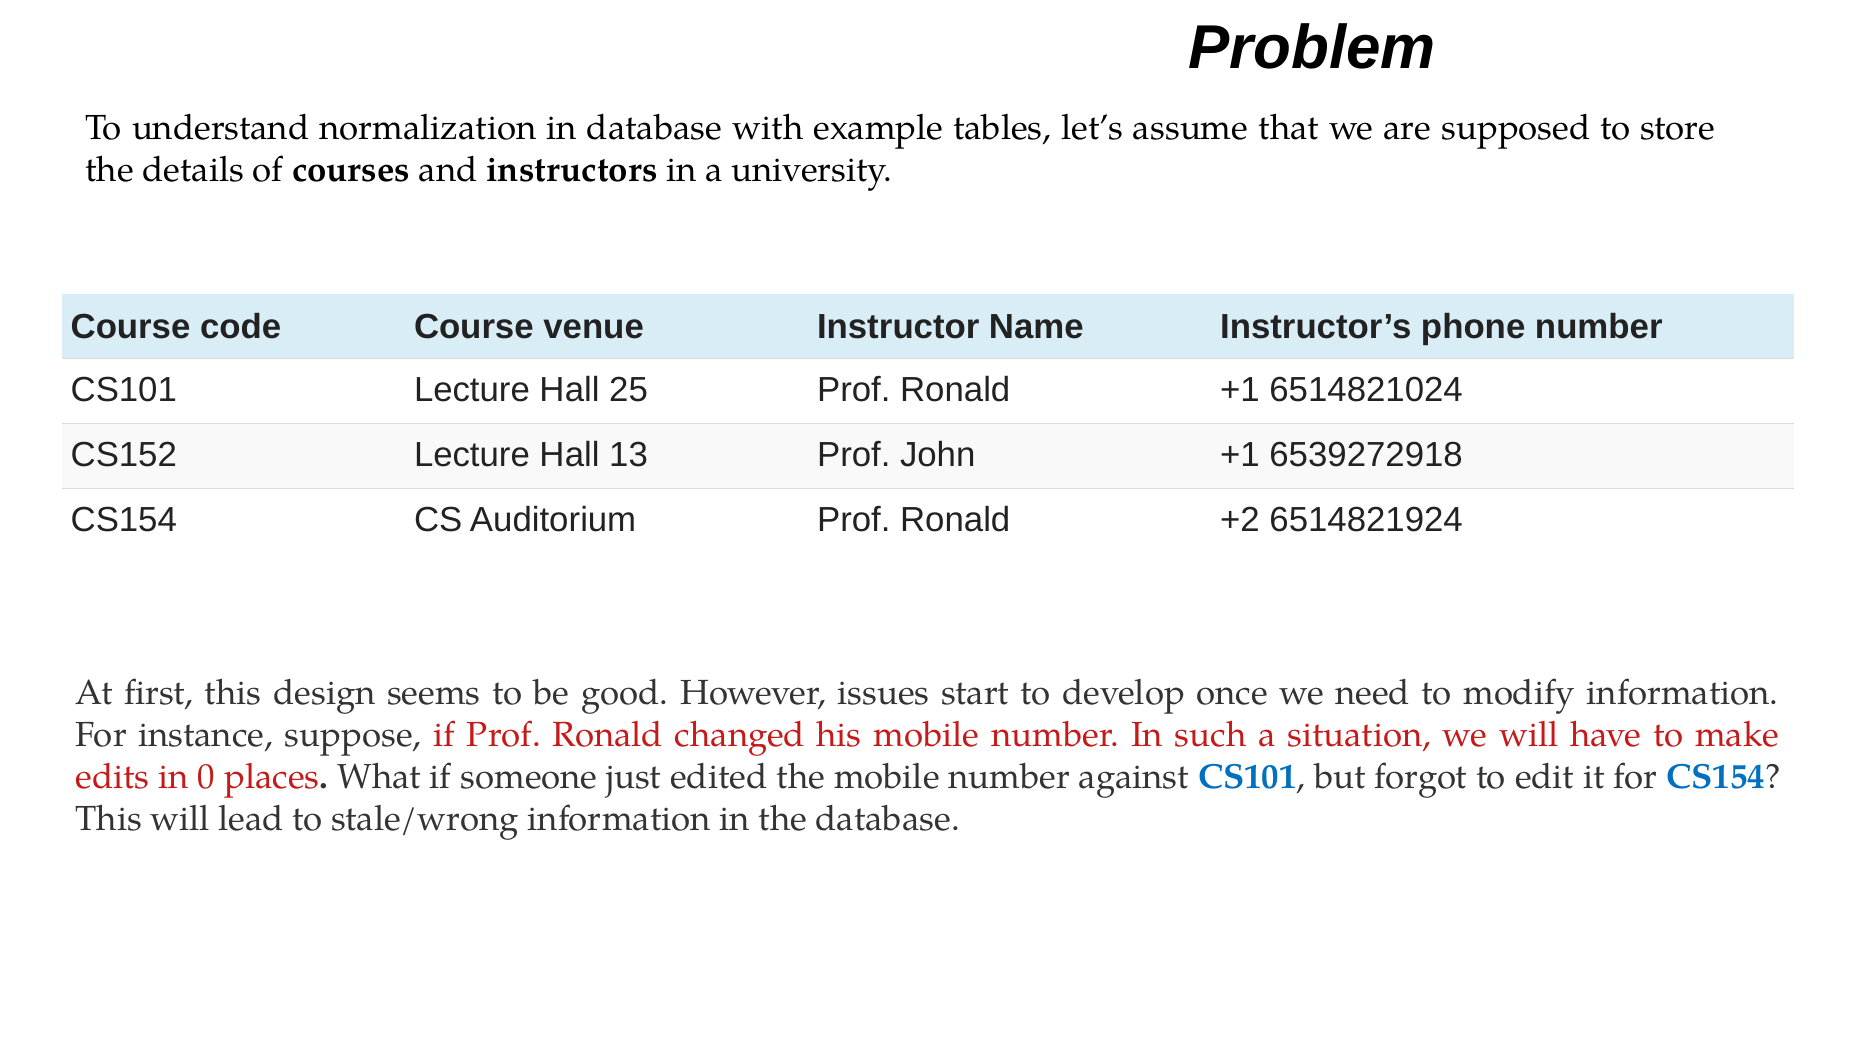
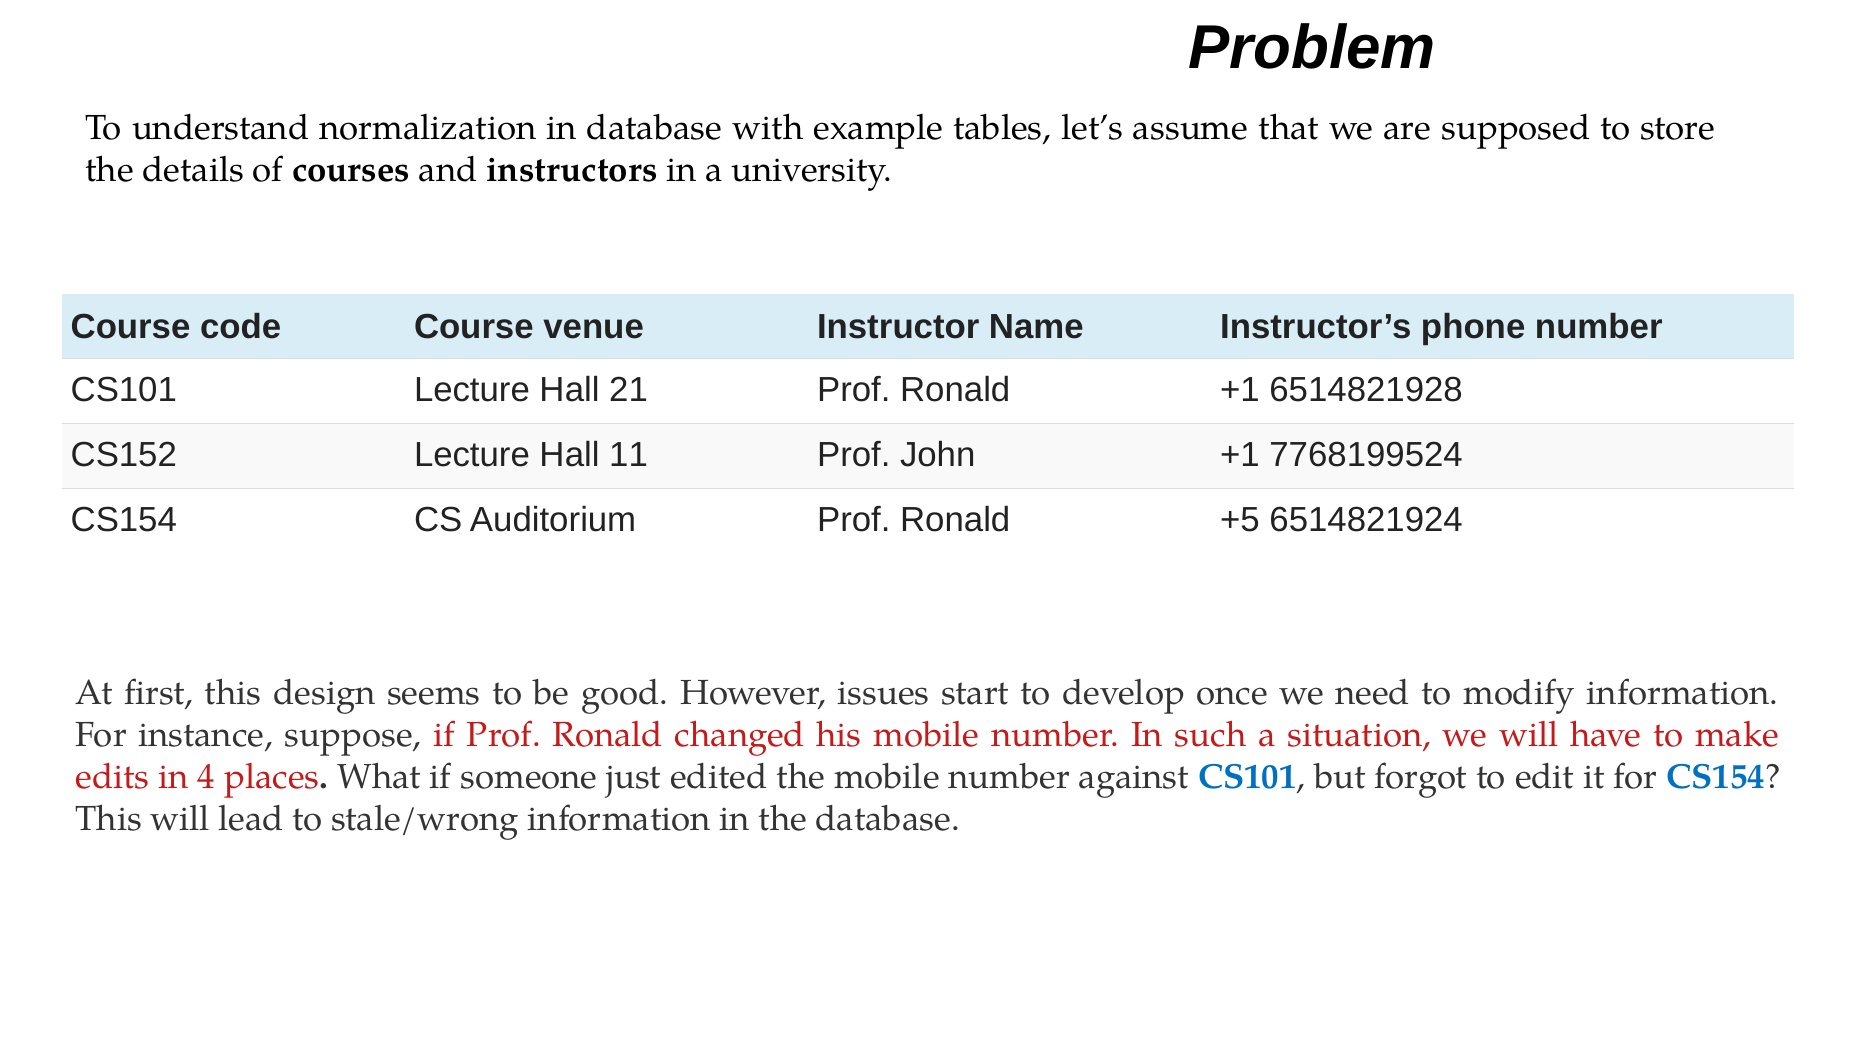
25: 25 -> 21 (629, 390)
6514821024: 6514821024 -> 6514821928 (1366, 390)
13: 13 -> 11 (629, 455)
6539272918: 6539272918 -> 7768199524 (1366, 455)
+2: +2 -> +5 (1240, 520)
0: 0 -> 4 (206, 777)
